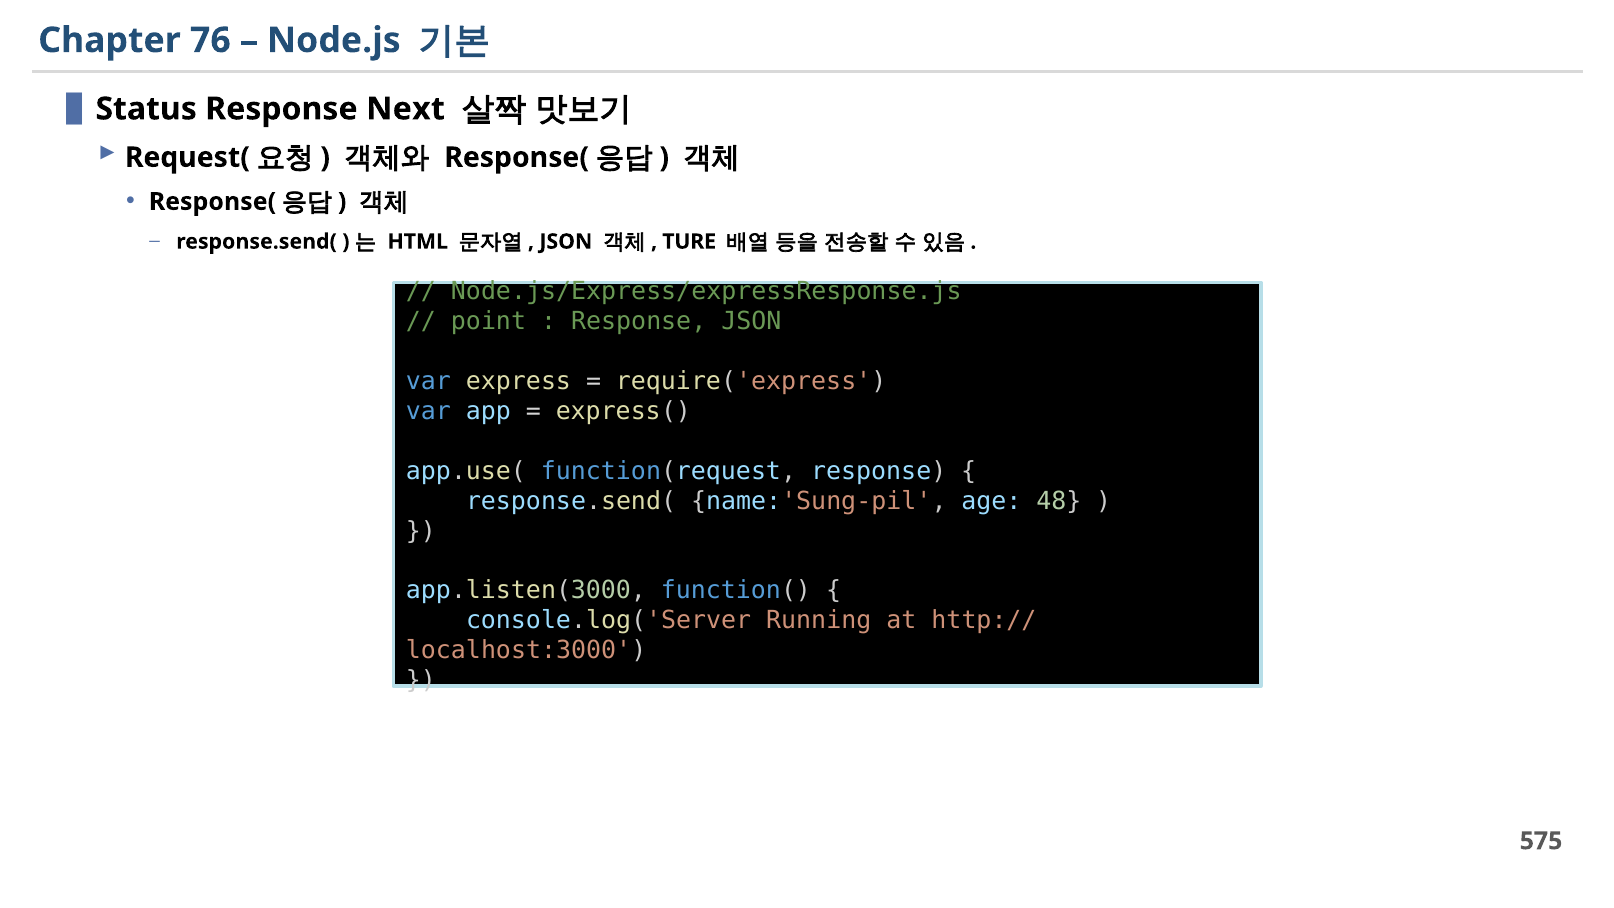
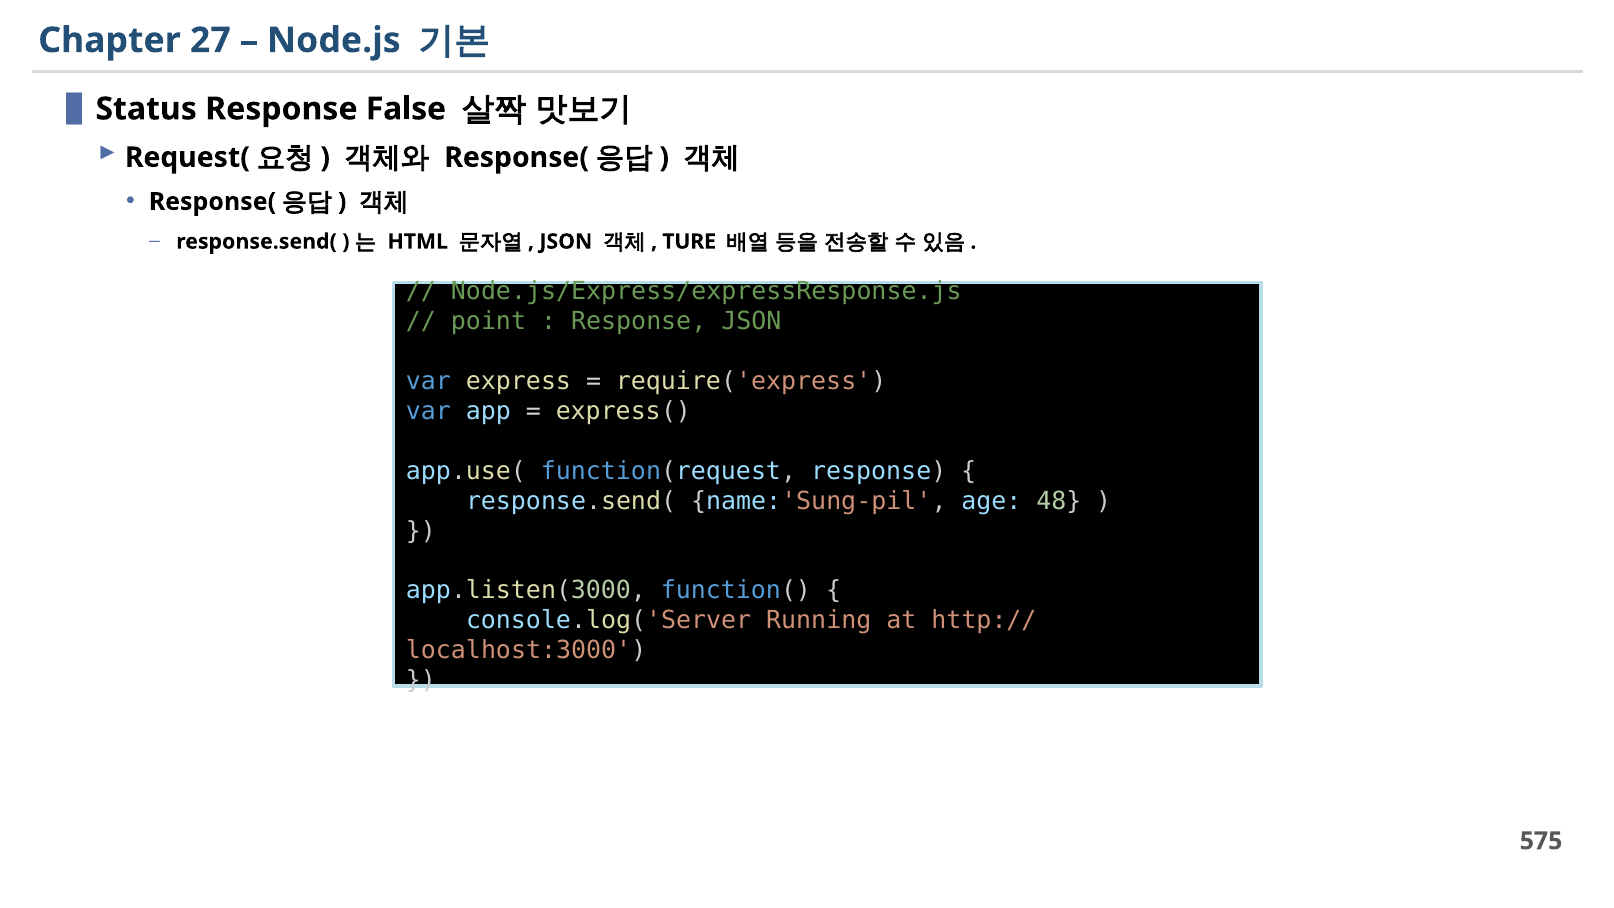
76: 76 -> 27 (210, 40)
Next: Next -> False (406, 109)
